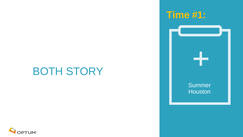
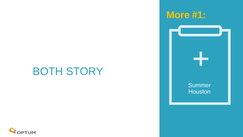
Time: Time -> More (178, 15)
